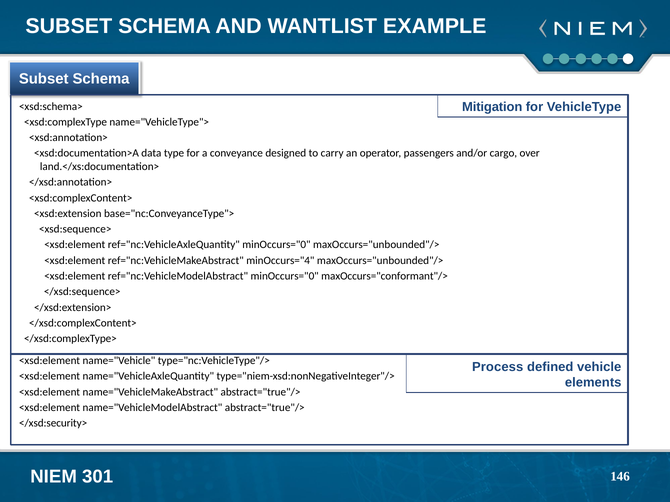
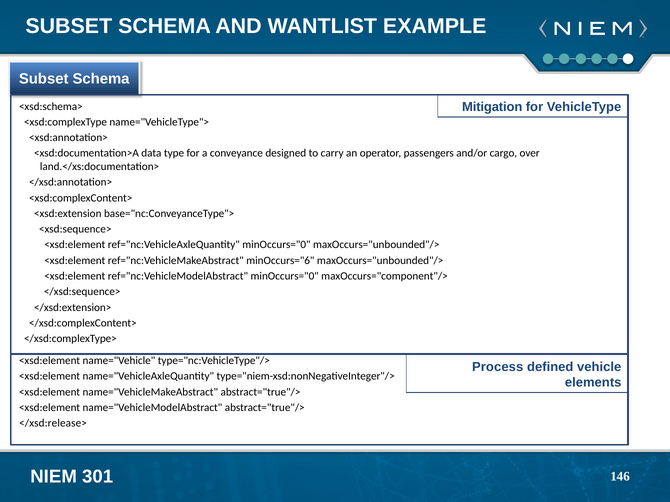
minOccurs="4: minOccurs="4 -> minOccurs="6 (280, 261)
maxOccurs="conformant"/>: maxOccurs="conformant"/> -> maxOccurs="component"/> (385, 276)
</xsd:security>: </xsd:security> -> </xsd:release> (53, 424)
